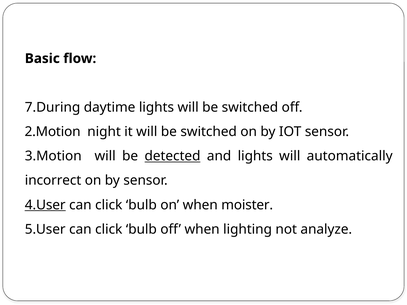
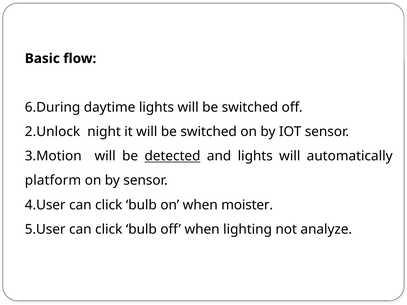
7.During: 7.During -> 6.During (53, 107)
2.Motion: 2.Motion -> 2.Unlock (53, 132)
incorrect: incorrect -> platform (53, 181)
4.User underline: present -> none (45, 205)
